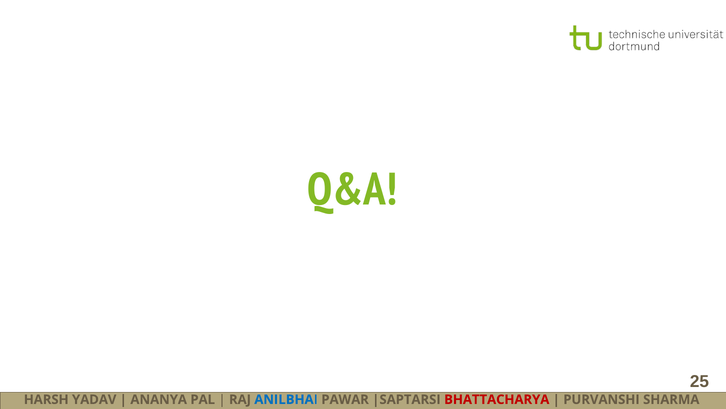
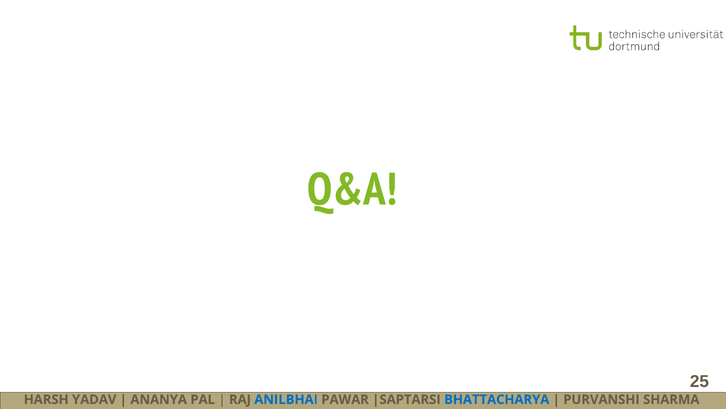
BHATTACHARYA colour: red -> blue (497, 399)
